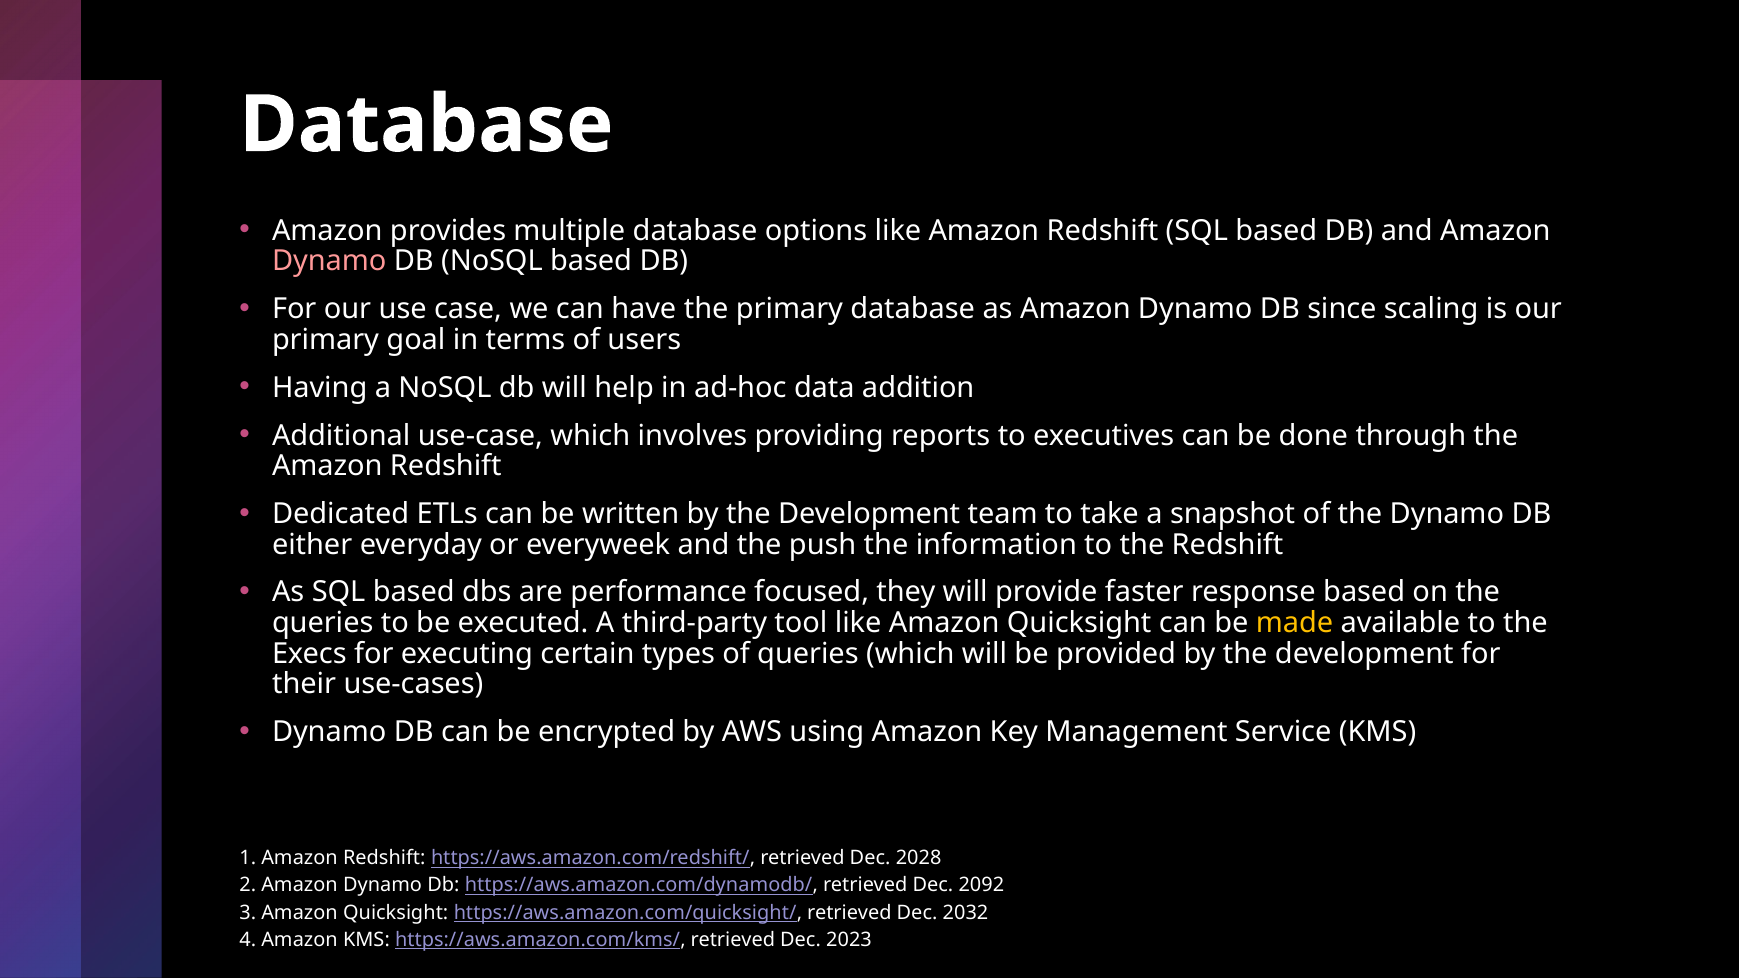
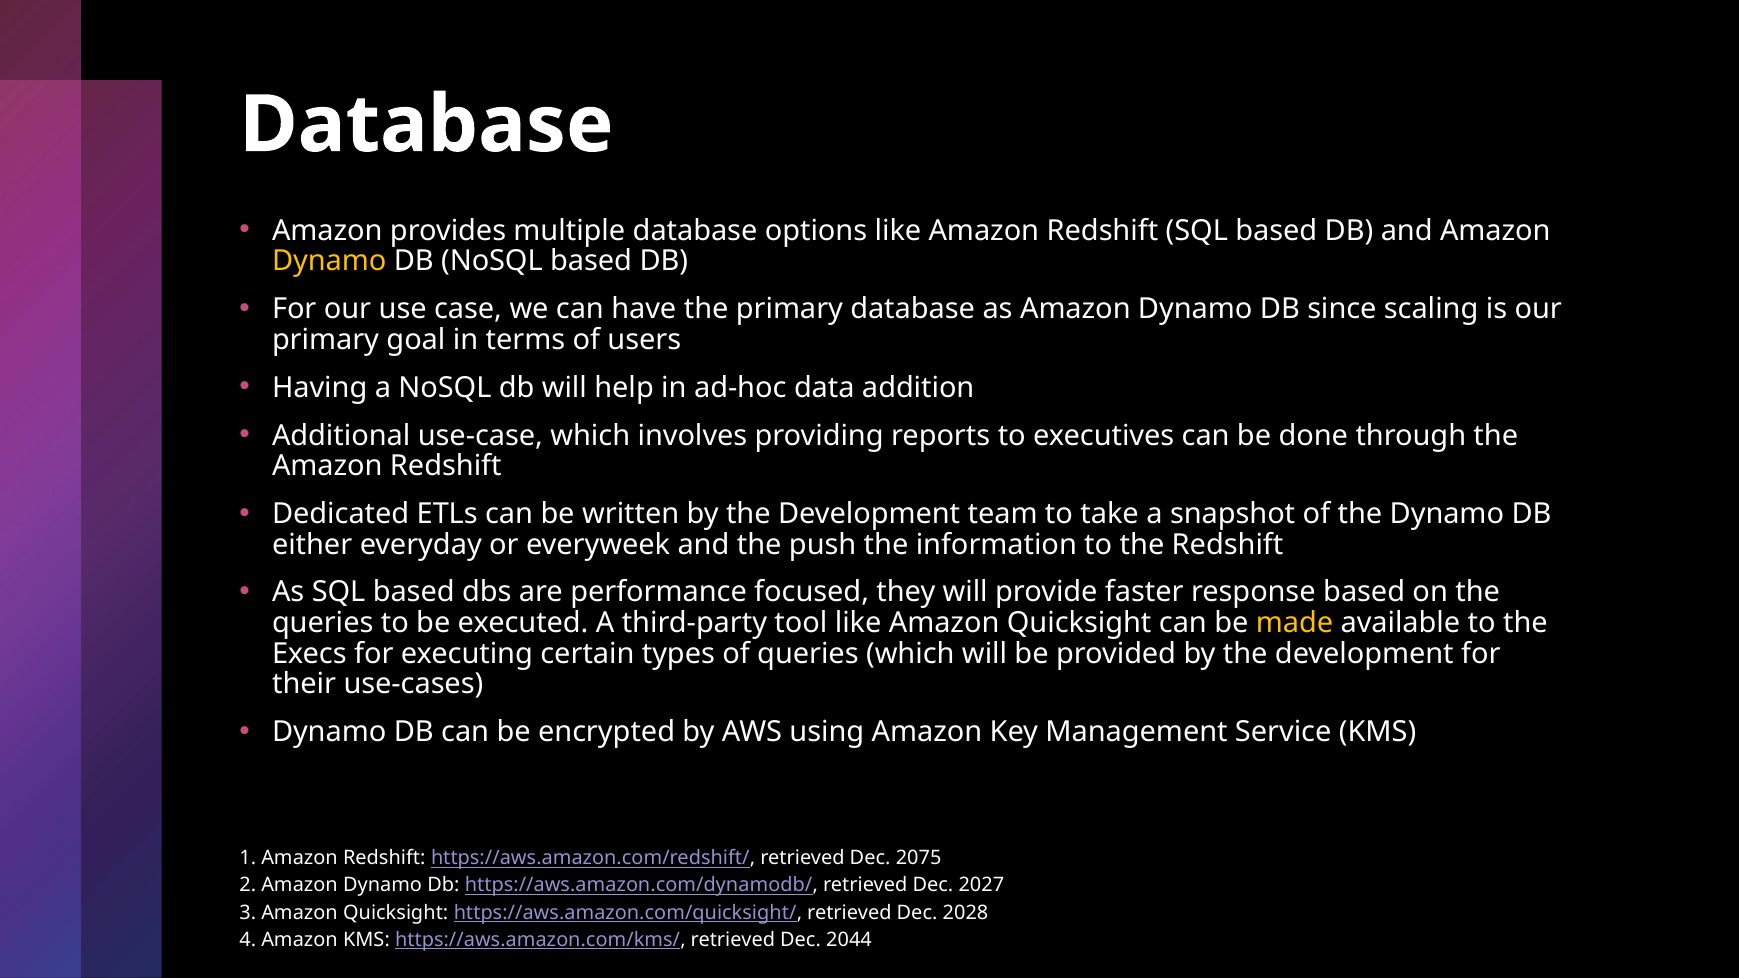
Dynamo colour: pink -> yellow (329, 261)
2028: 2028 -> 2075 (919, 858)
2092: 2092 -> 2027 (981, 886)
2032: 2032 -> 2028 (966, 913)
2023: 2023 -> 2044 (849, 940)
